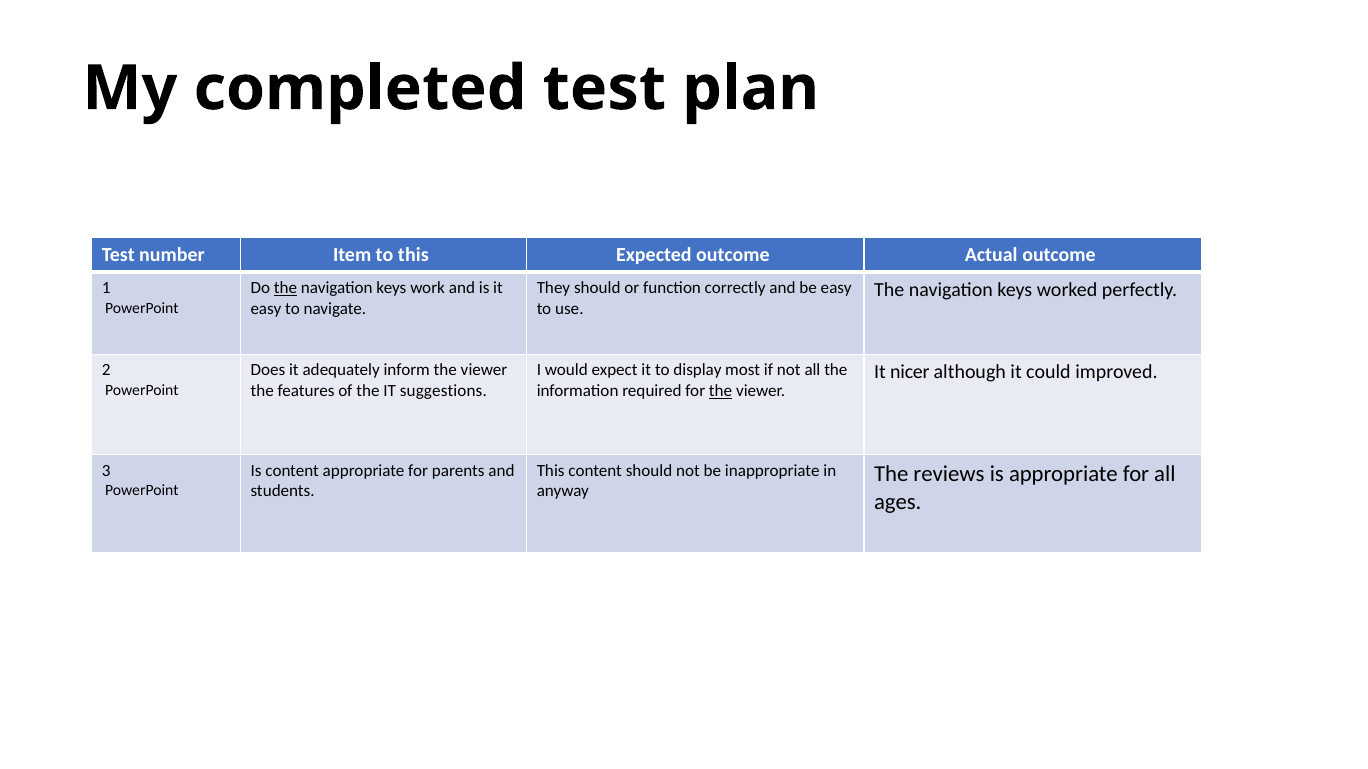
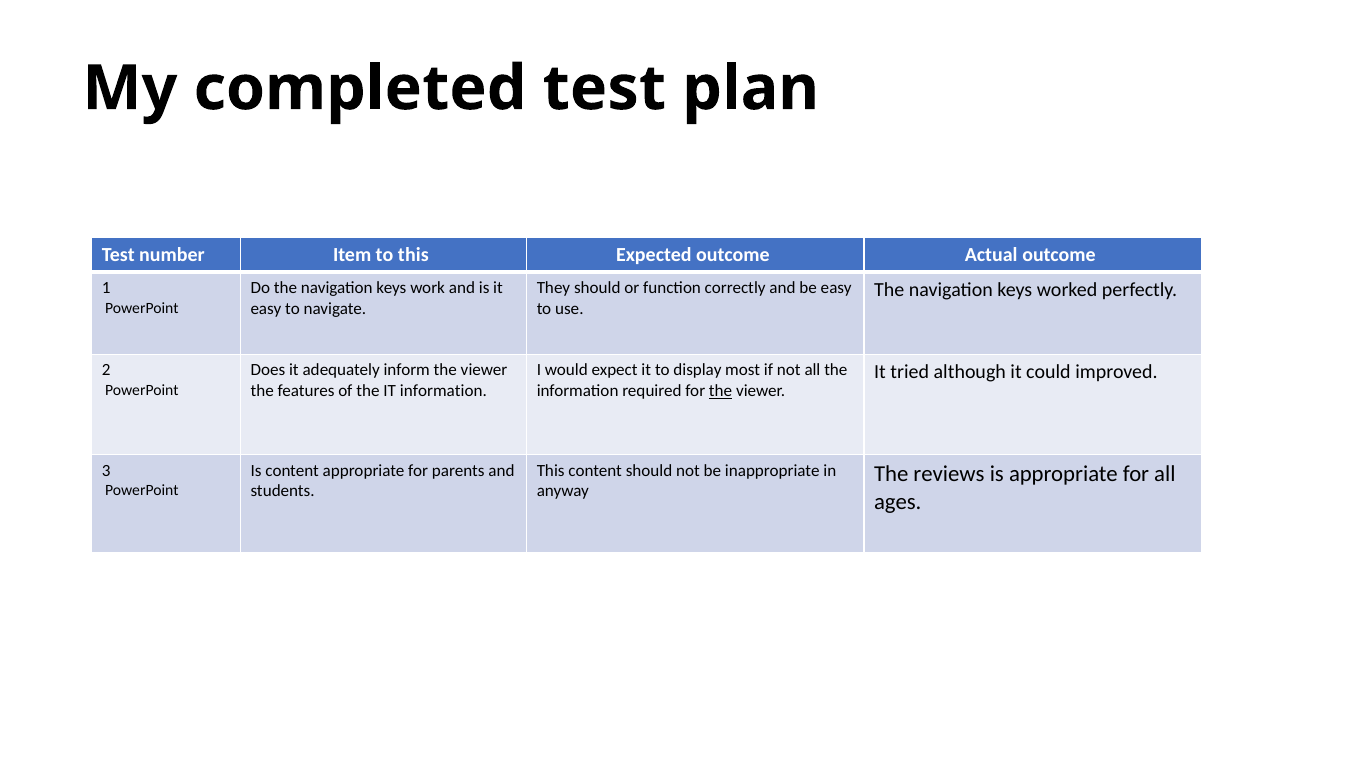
the underline: present -> none (285, 288)
nicer: nicer -> tried (910, 372)
IT suggestions: suggestions -> information (443, 391)
